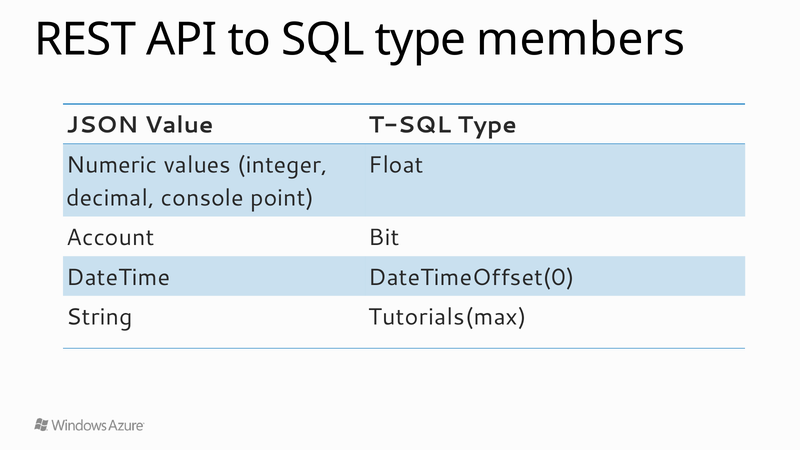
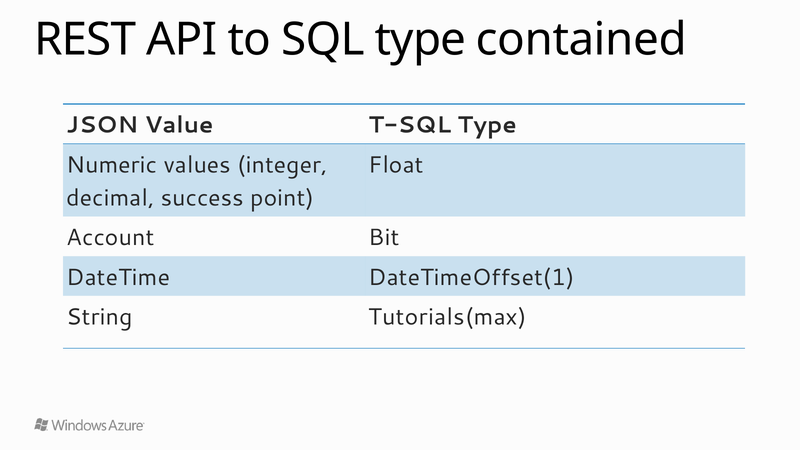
members: members -> contained (581, 39)
console: console -> success (202, 198)
DateTimeOffset(0: DateTimeOffset(0 -> DateTimeOffset(1 (471, 277)
